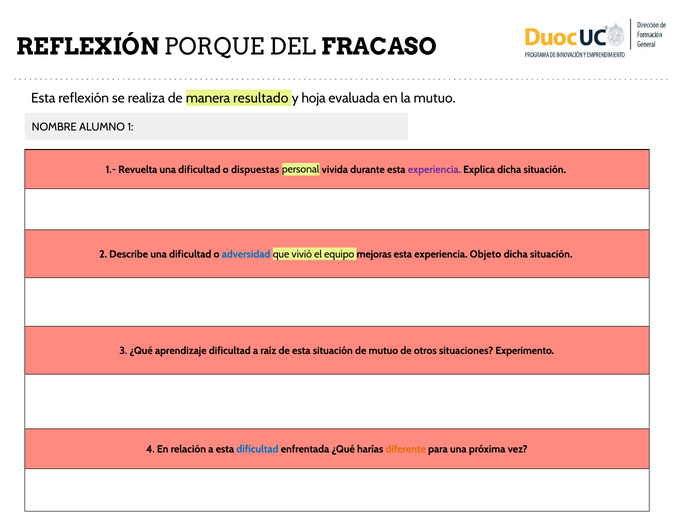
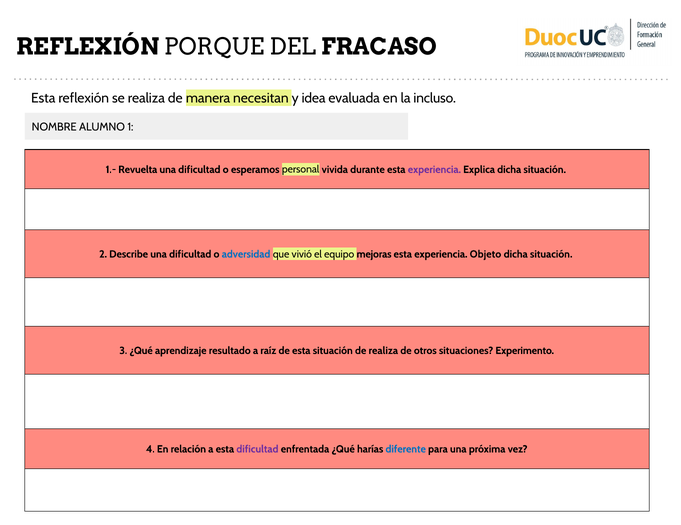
resultado: resultado -> necesitan (261, 98)
hoja: hoja -> idea (314, 98)
la mutuo: mutuo -> incluso (435, 98)
dispuestas: dispuestas -> esperamos (255, 169)
aprendizaje dificultad: dificultad -> resultado (230, 350)
de mutuo: mutuo -> realiza (383, 350)
dificultad colour: blue -> purple (257, 449)
diferente colour: orange -> blue (406, 449)
